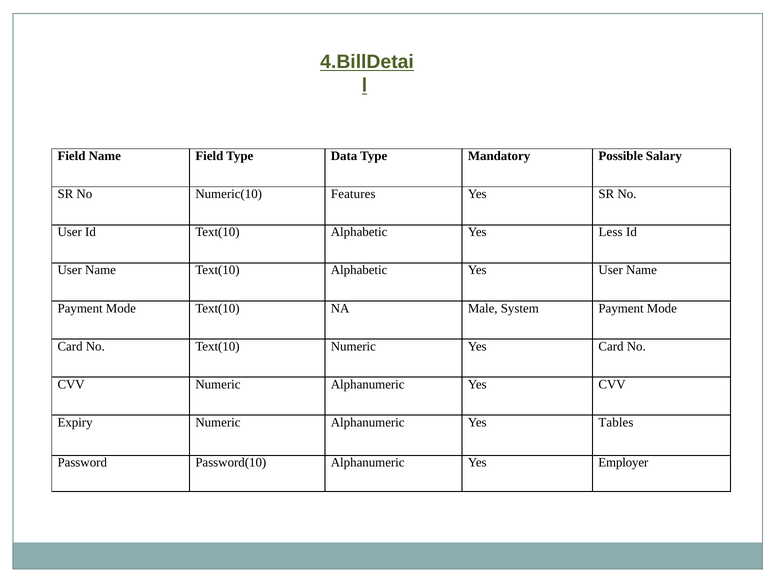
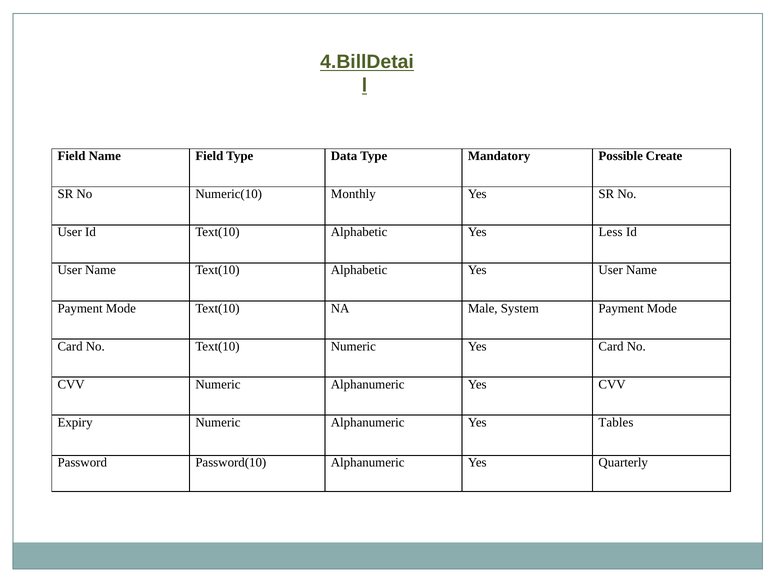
Salary: Salary -> Create (664, 156)
Features: Features -> Monthly (353, 194)
Employer: Employer -> Quarterly (623, 463)
